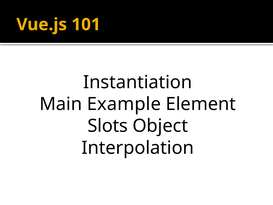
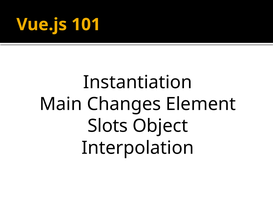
Example: Example -> Changes (124, 104)
